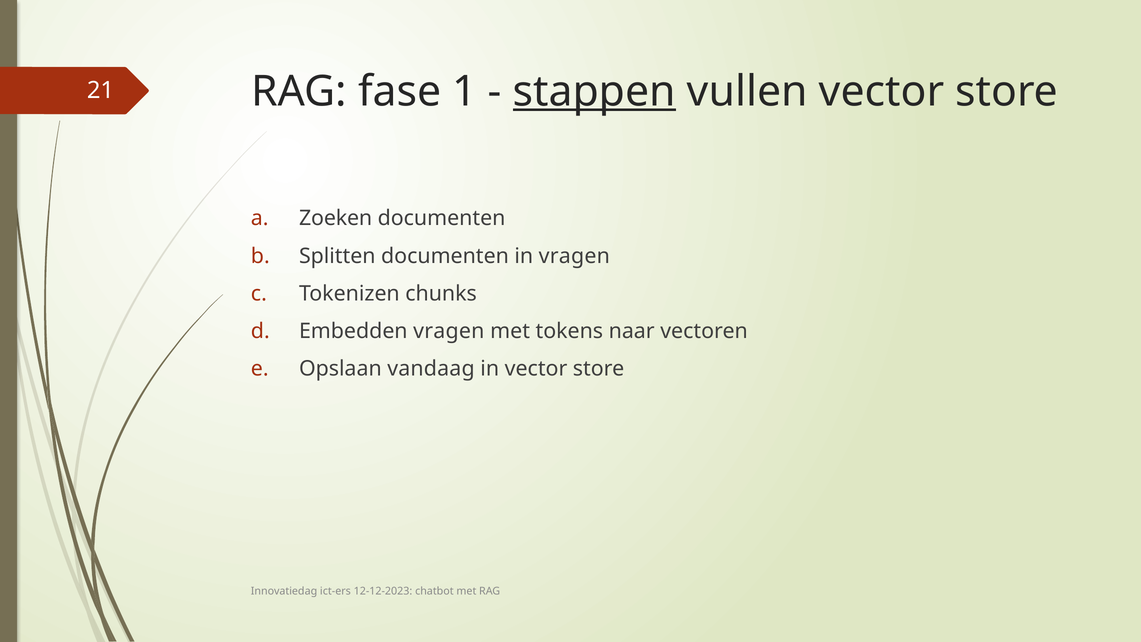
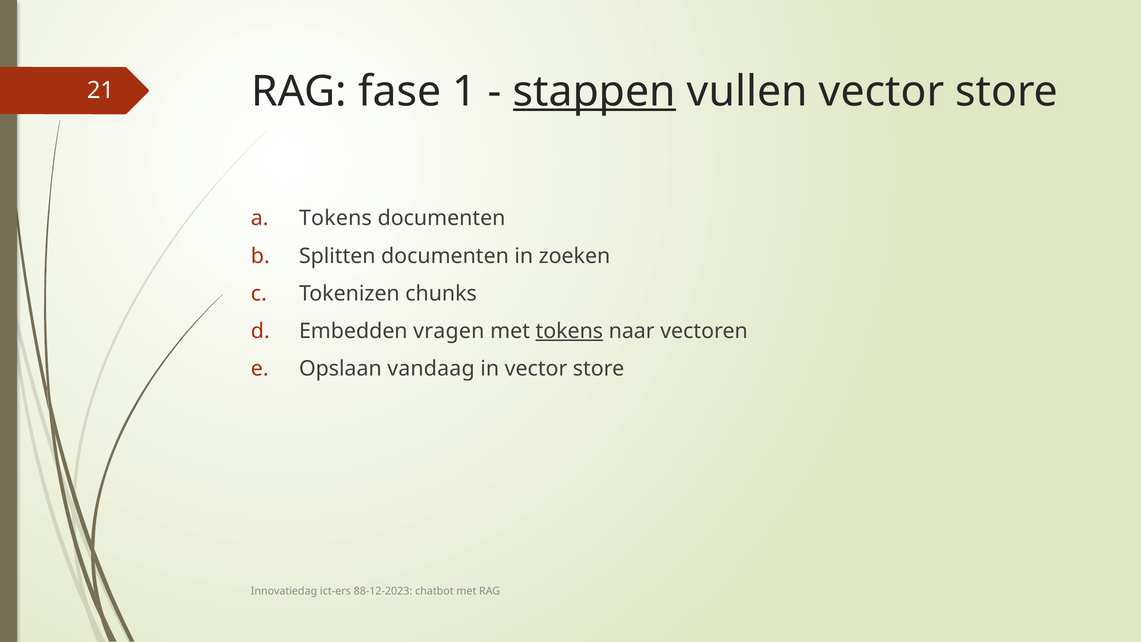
Zoeken: Zoeken -> Tokens (335, 218)
in vragen: vragen -> zoeken (574, 256)
tokens underline: none -> present (569, 331)
12-12-2023: 12-12-2023 -> 88-12-2023 (383, 591)
